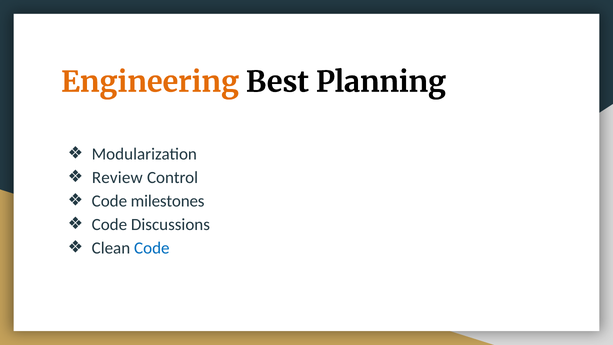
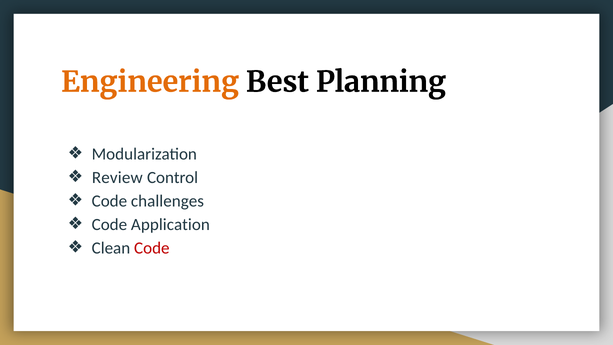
milestones: milestones -> challenges (168, 201)
Discussions: Discussions -> Application (170, 225)
Code colour: blue -> red (152, 248)
